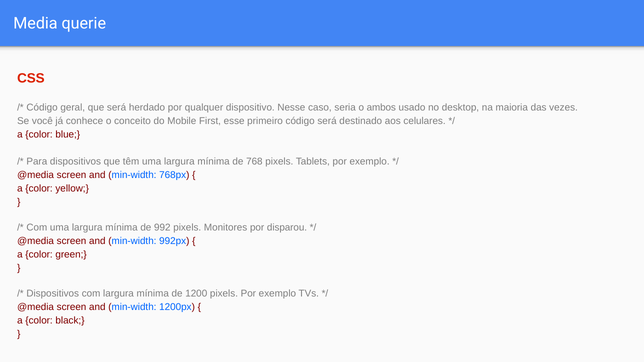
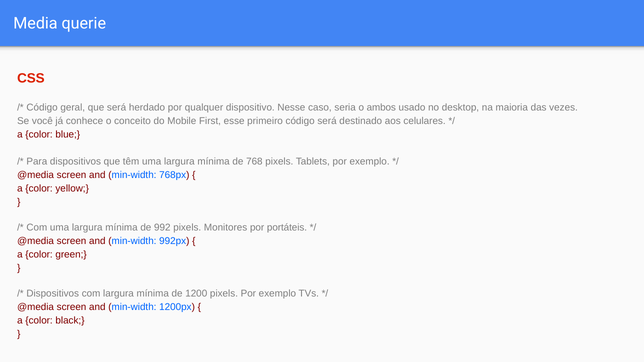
disparou: disparou -> portáteis (287, 228)
